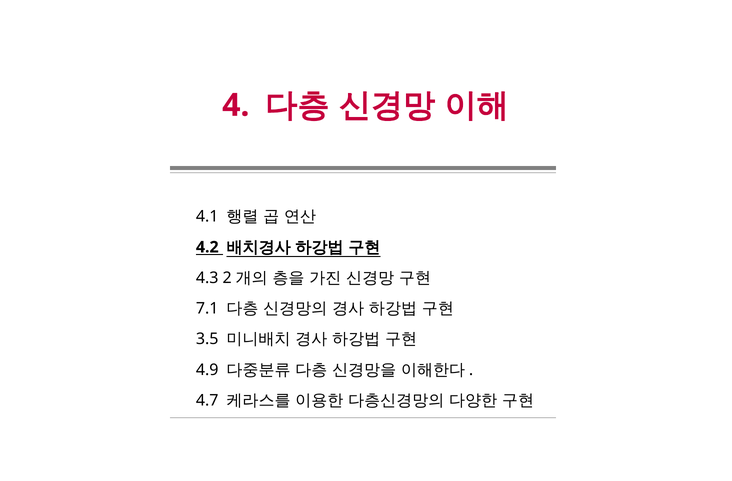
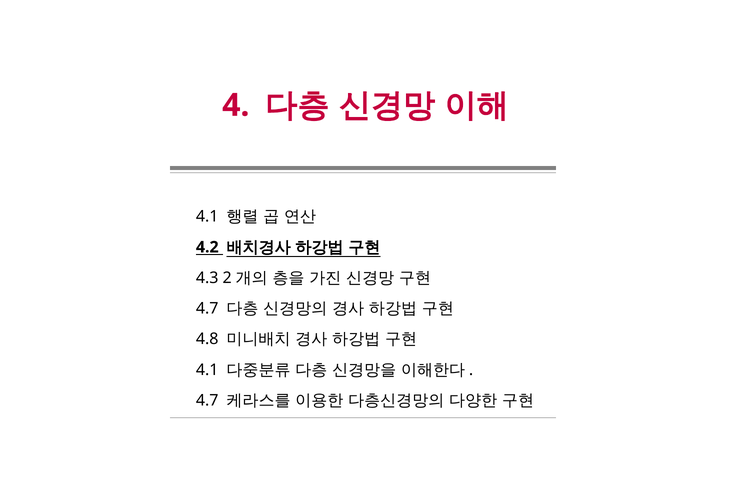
7.1: 7.1 -> 4.7 (207, 308)
3.5: 3.5 -> 4.8 (207, 339)
4.9: 4.9 -> 4.1 (207, 370)
